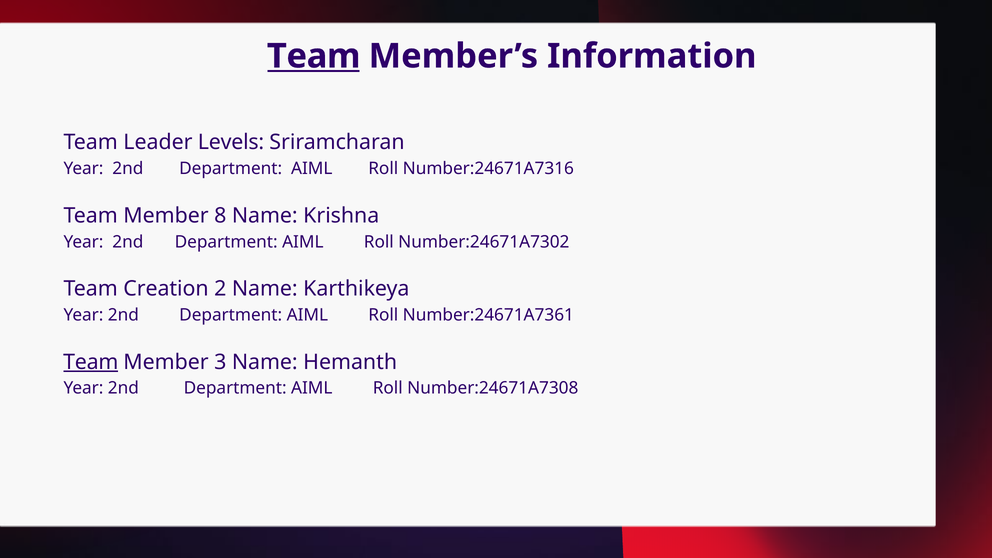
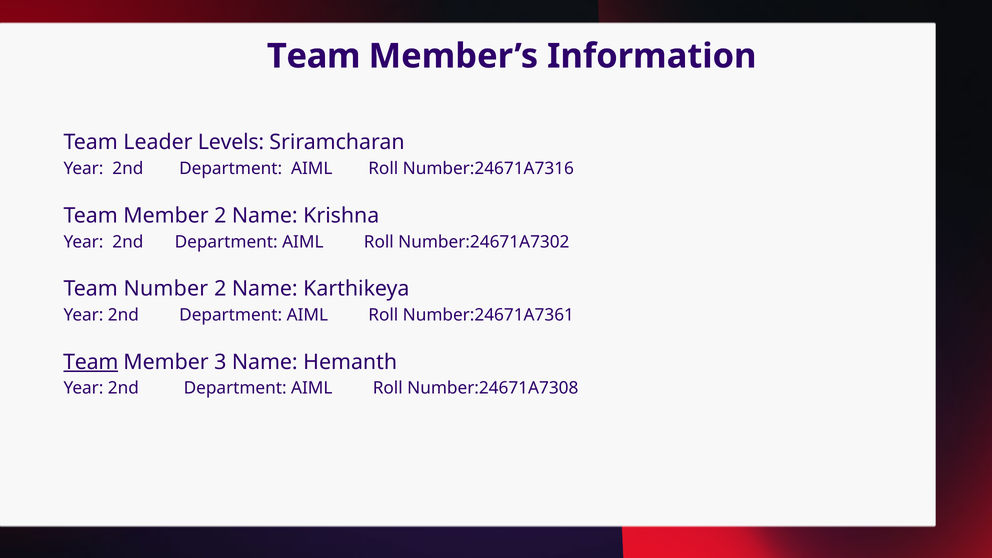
Team underline: present -> none (314, 56)
Member 8: 8 -> 2 (220, 216)
Creation: Creation -> Number (166, 289)
